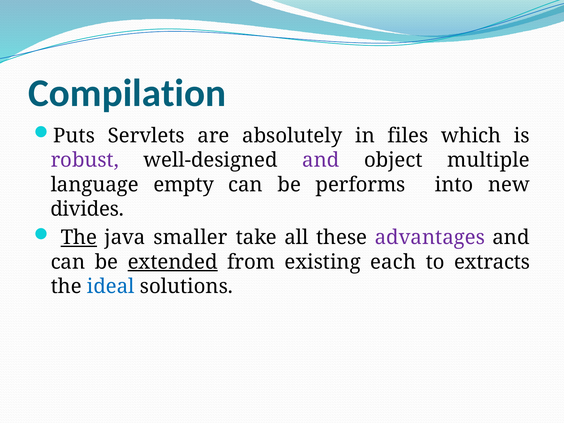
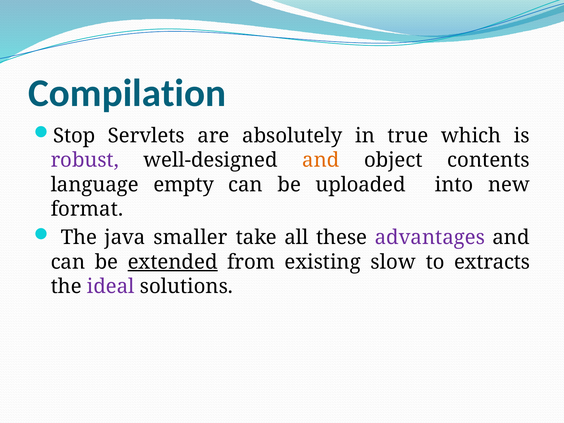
Puts: Puts -> Stop (74, 136)
files: files -> true (408, 136)
and colour: purple -> orange (321, 160)
multiple: multiple -> contents (489, 160)
performs: performs -> uploaded (361, 185)
divides: divides -> format (87, 209)
The underline: present -> none (79, 238)
each: each -> slow (393, 262)
ideal colour: blue -> purple (111, 286)
